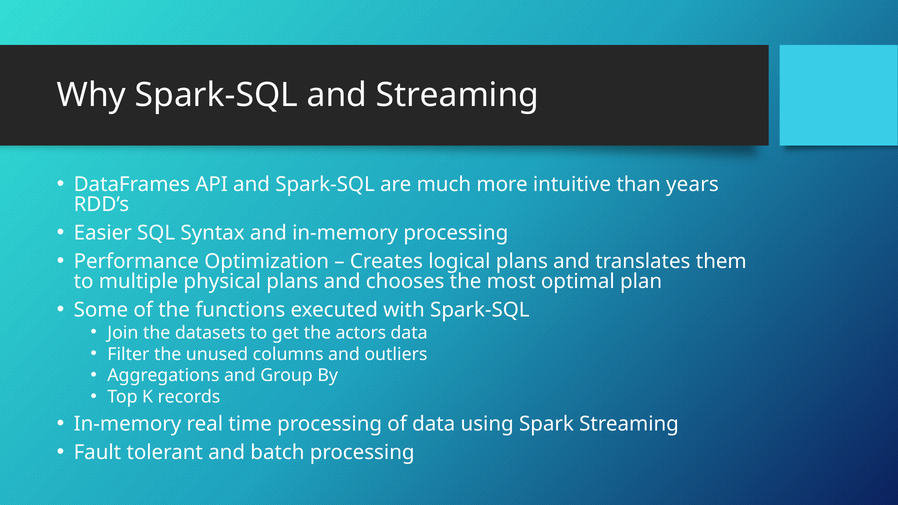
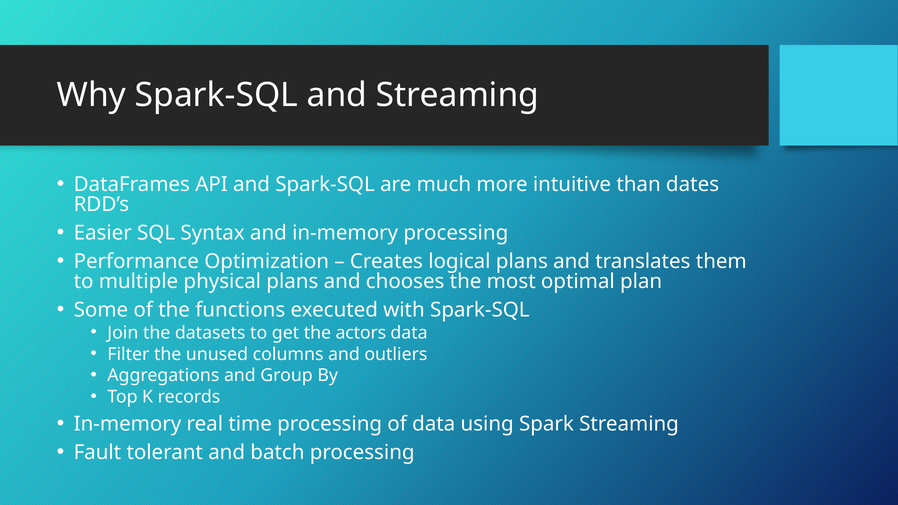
years: years -> dates (693, 185)
